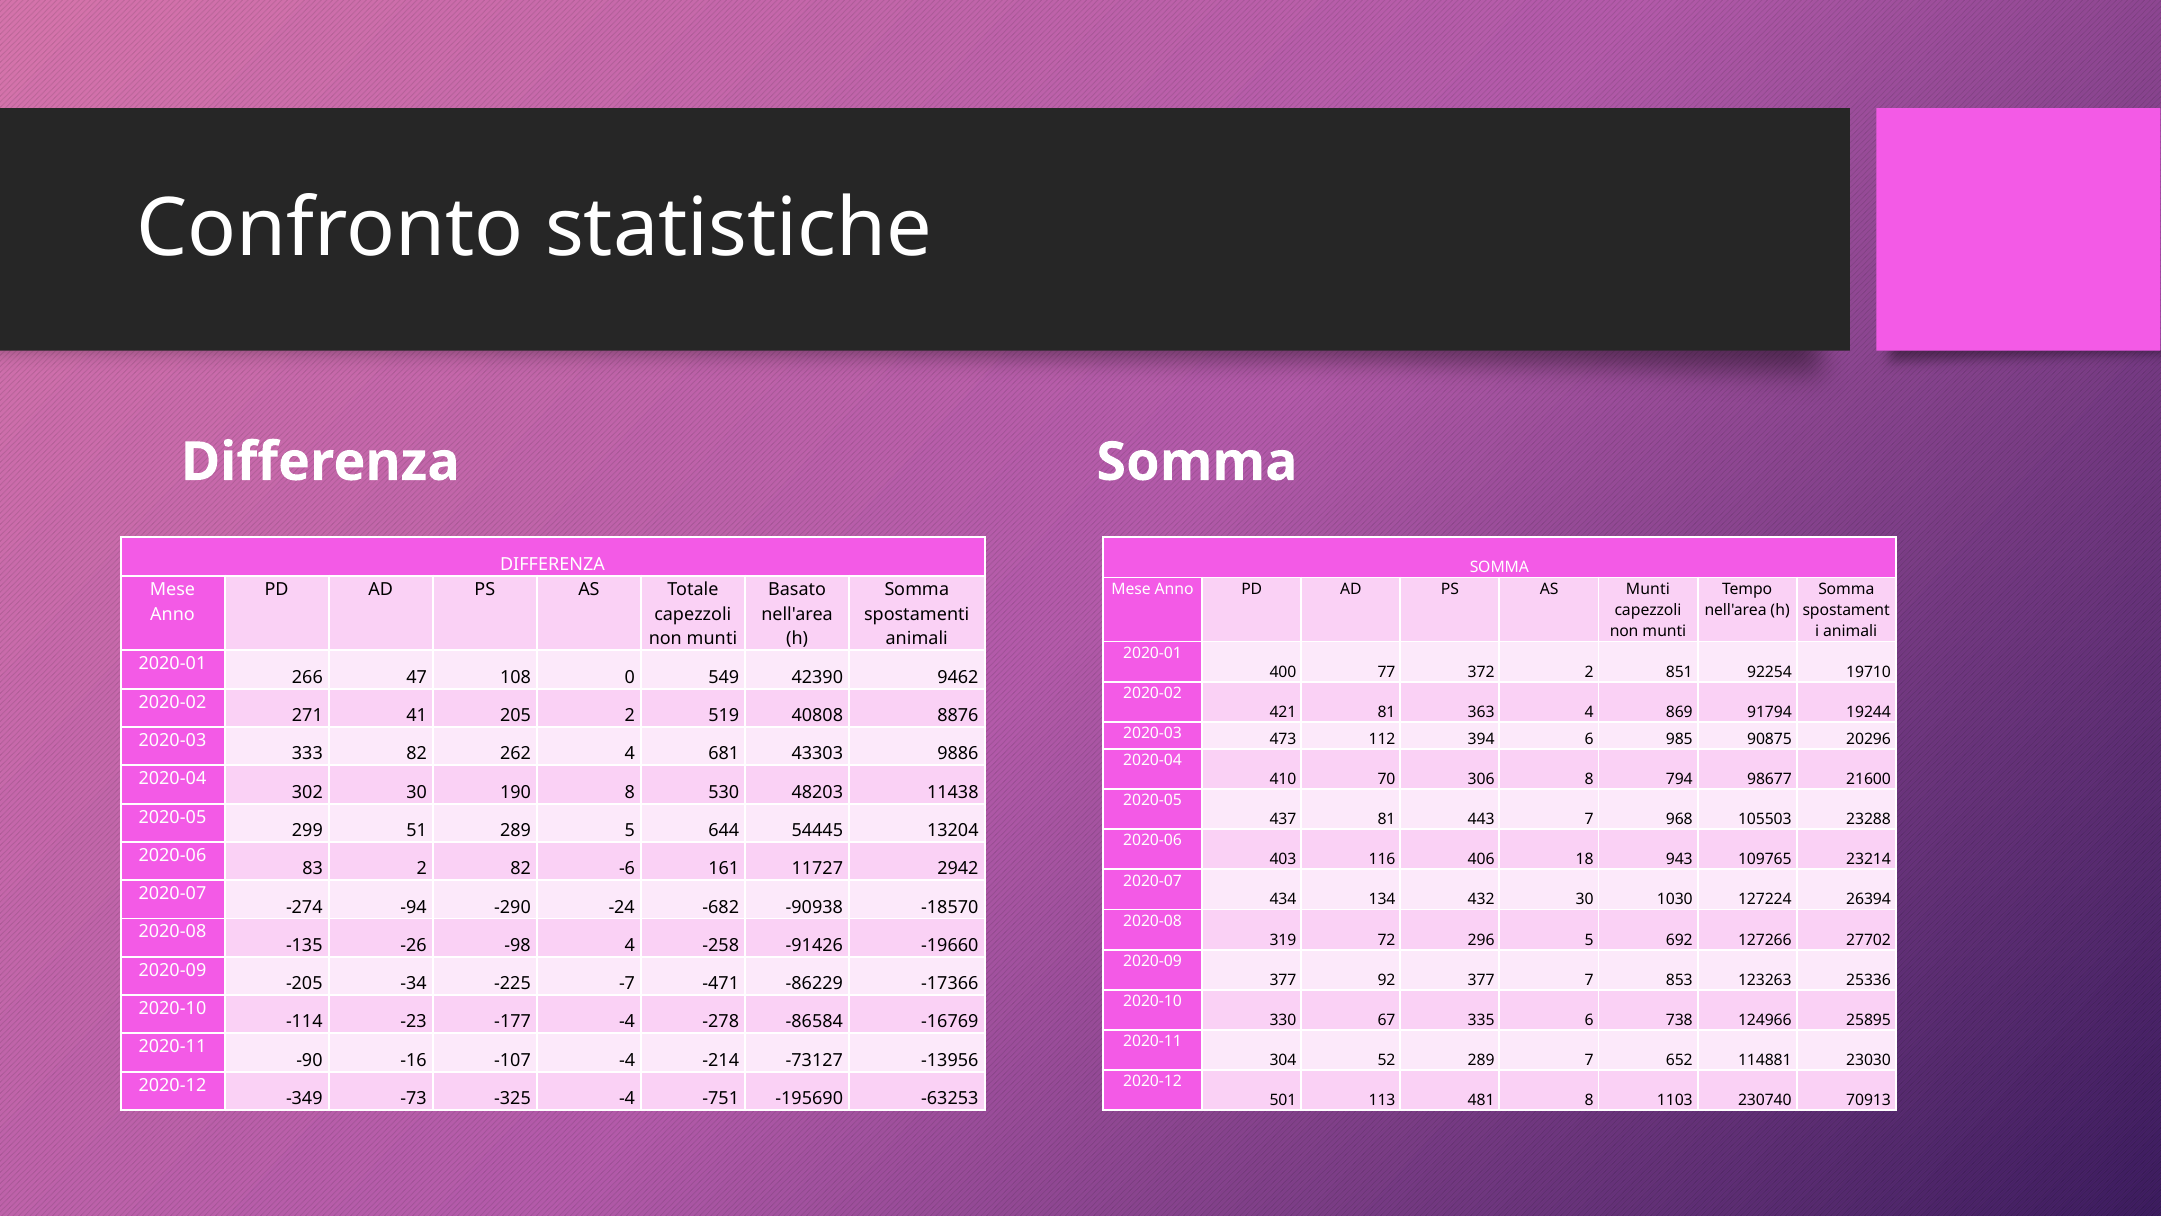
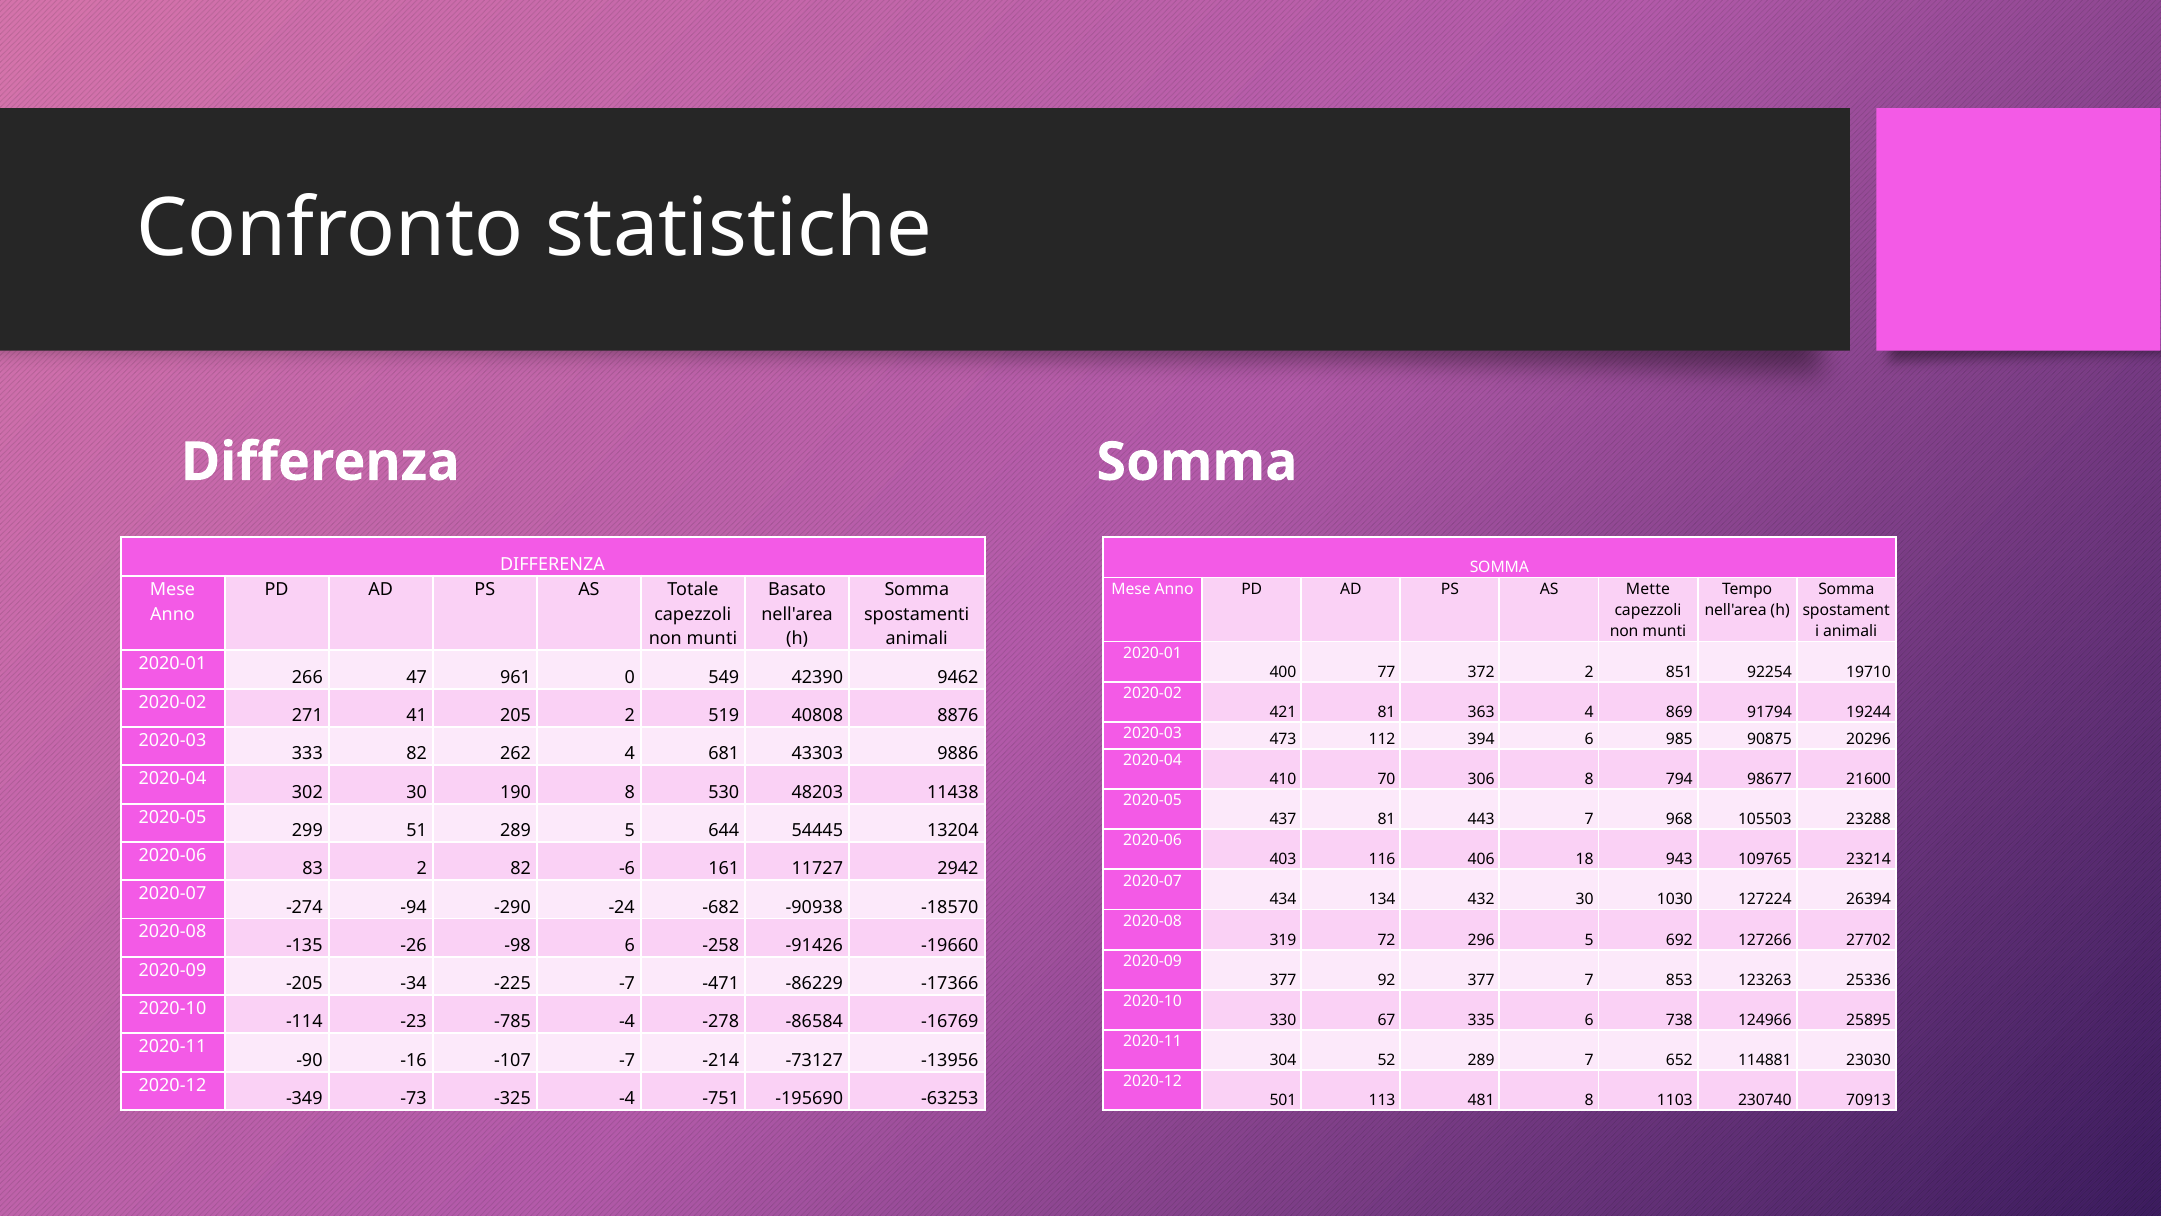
AS Munti: Munti -> Mette (1648, 589)
108: 108 -> 961 (516, 677)
-98 4: 4 -> 6 (630, 945)
-177: -177 -> -785 (513, 1022)
-107 -4: -4 -> -7 (627, 1060)
